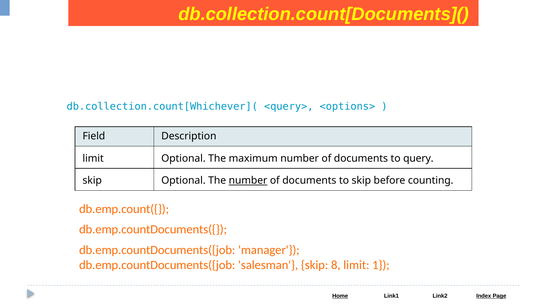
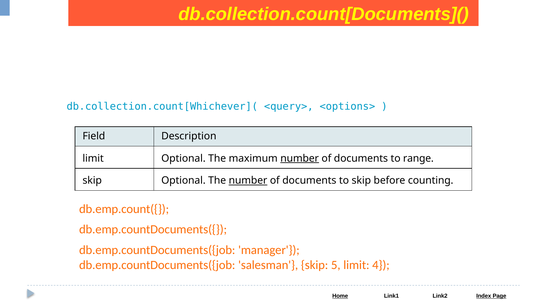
number underline: none -> present (300, 158)
query: query -> range (418, 158)
8: 8 -> 5 (336, 265)
1: 1 -> 4 (381, 265)
